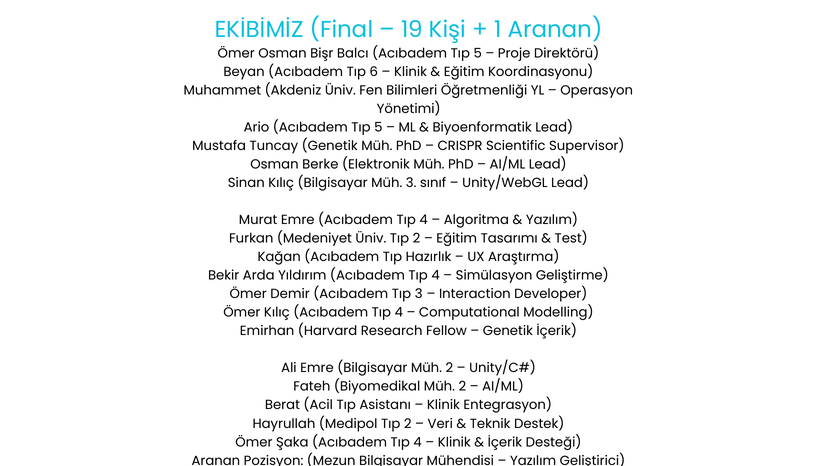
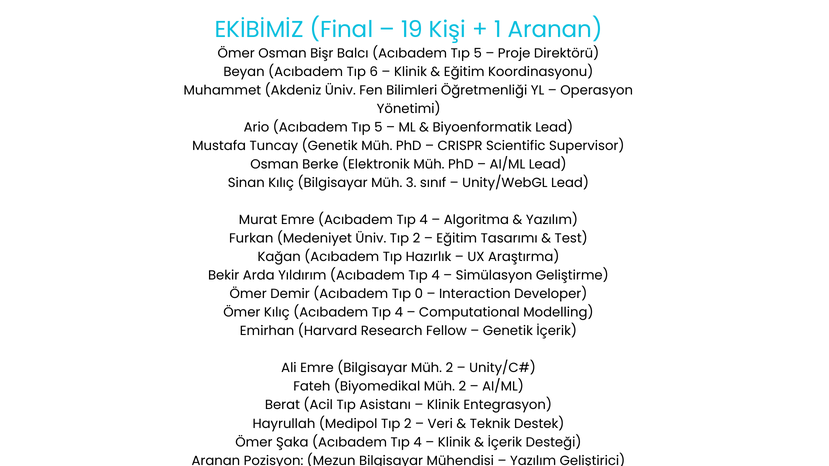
Tıp 3: 3 -> 0 (419, 294)
